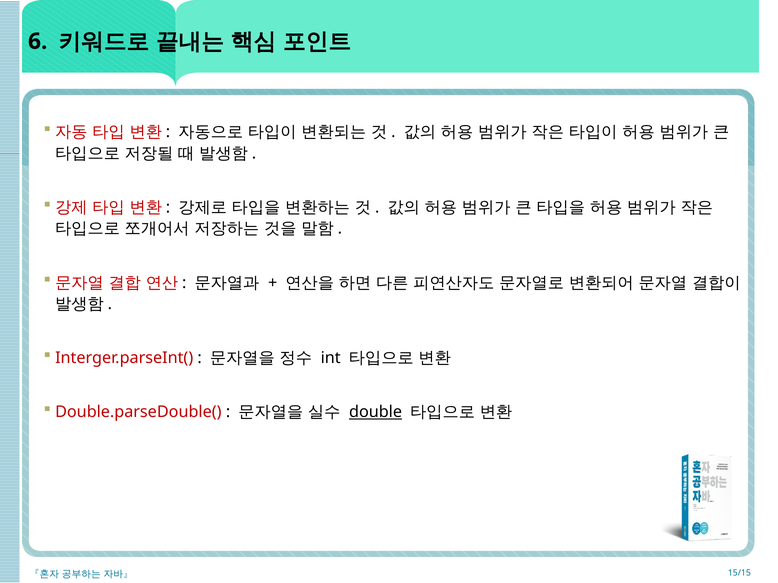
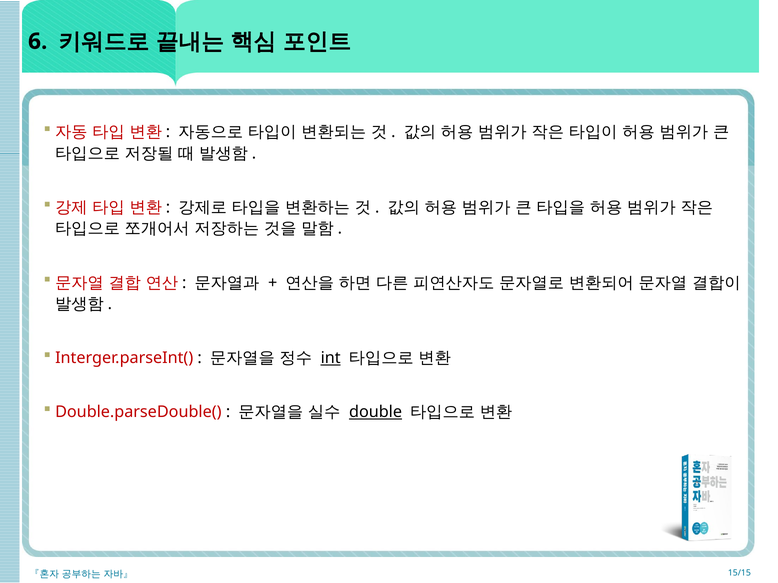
int underline: none -> present (331, 358)
